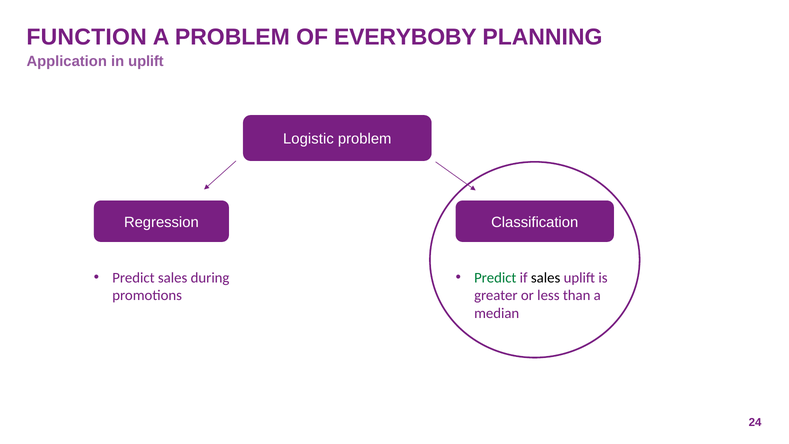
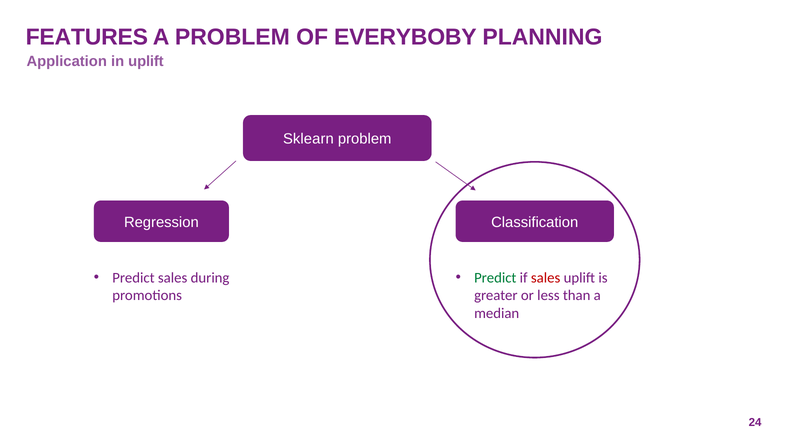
FUNCTION: FUNCTION -> FEATURES (87, 37)
Logistic: Logistic -> Sklearn (308, 139)
sales colour: black -> red (546, 278)
